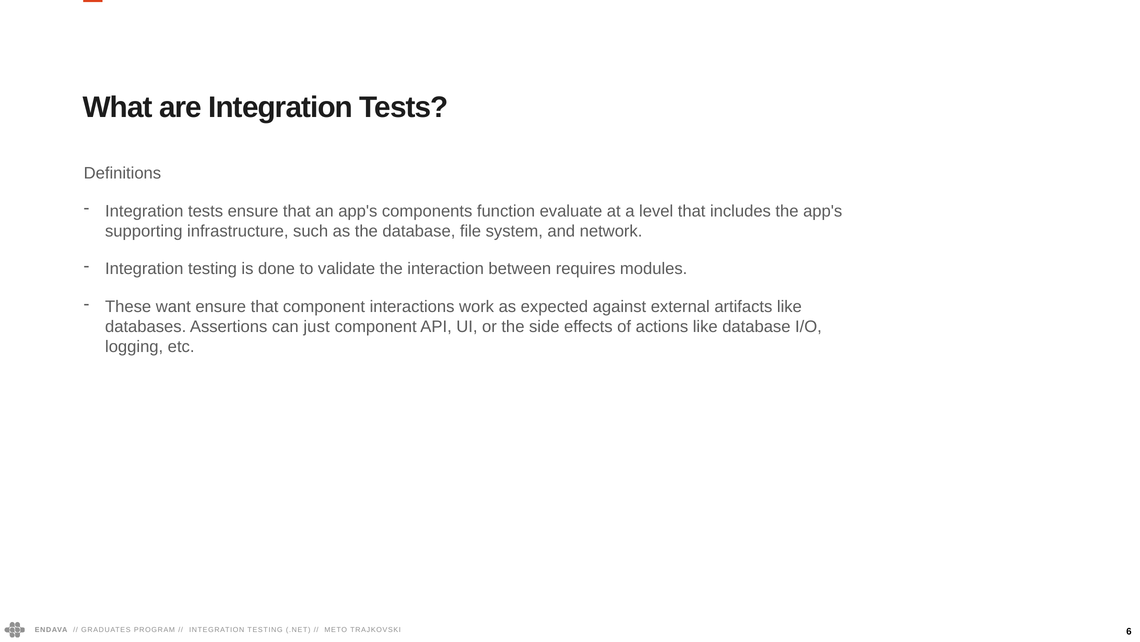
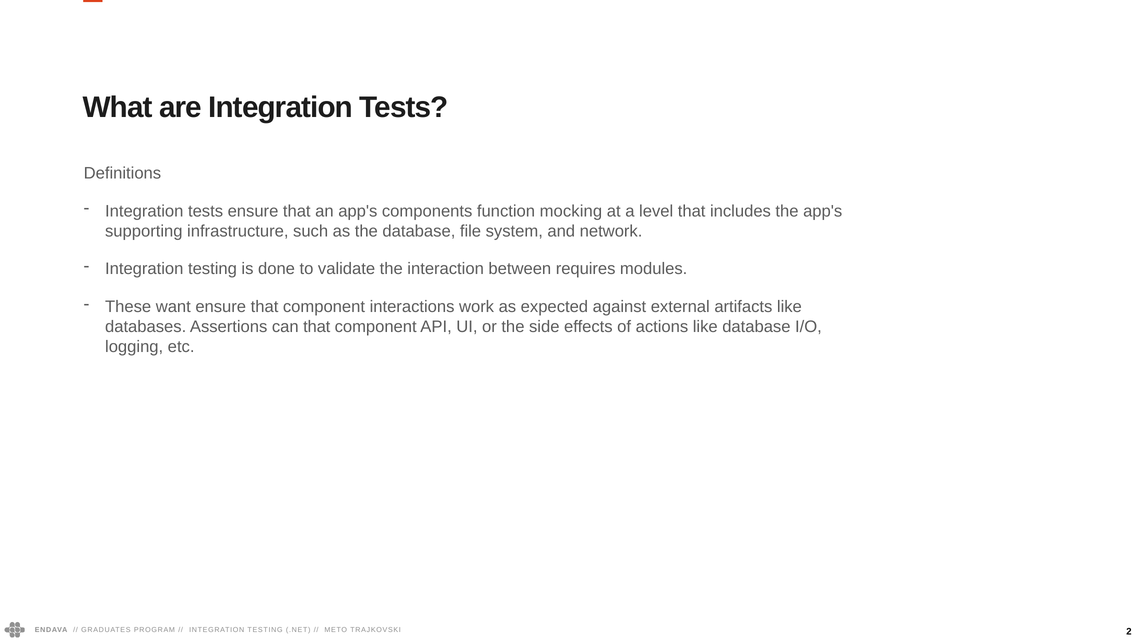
evaluate: evaluate -> mocking (571, 211)
can just: just -> that (317, 326)
6: 6 -> 2 (1129, 631)
